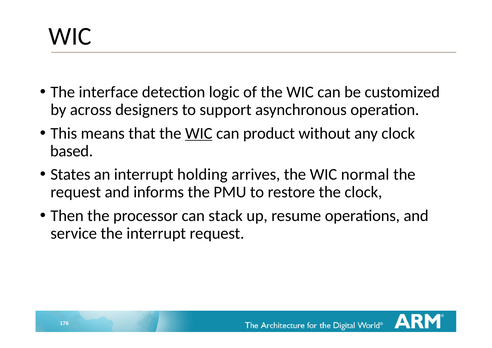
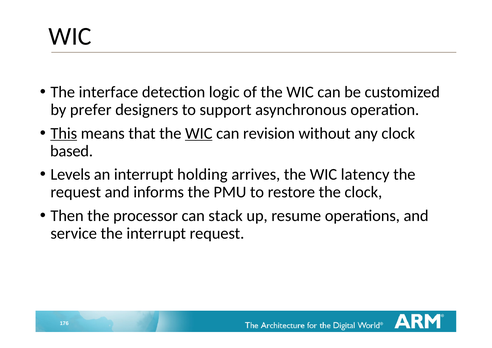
across: across -> prefer (91, 110)
This underline: none -> present (64, 133)
product: product -> revision (269, 133)
States: States -> Levels (70, 174)
normal: normal -> latency (365, 174)
